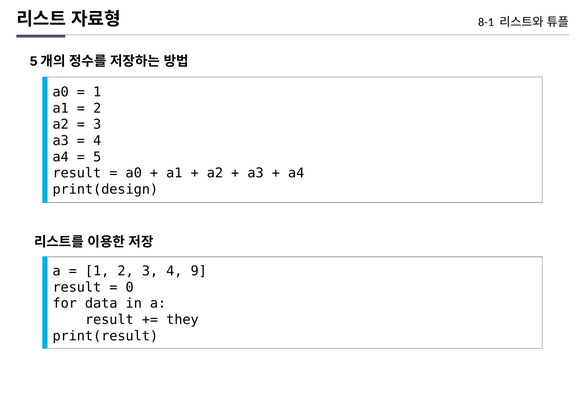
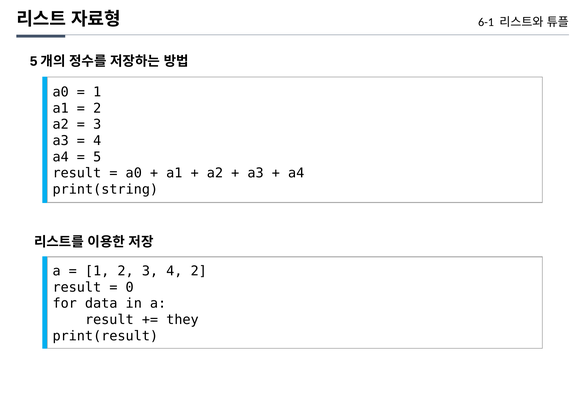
8-1: 8-1 -> 6-1 (486, 22)
print(design: print(design -> print(string (105, 189)
4 9: 9 -> 2 (199, 271)
